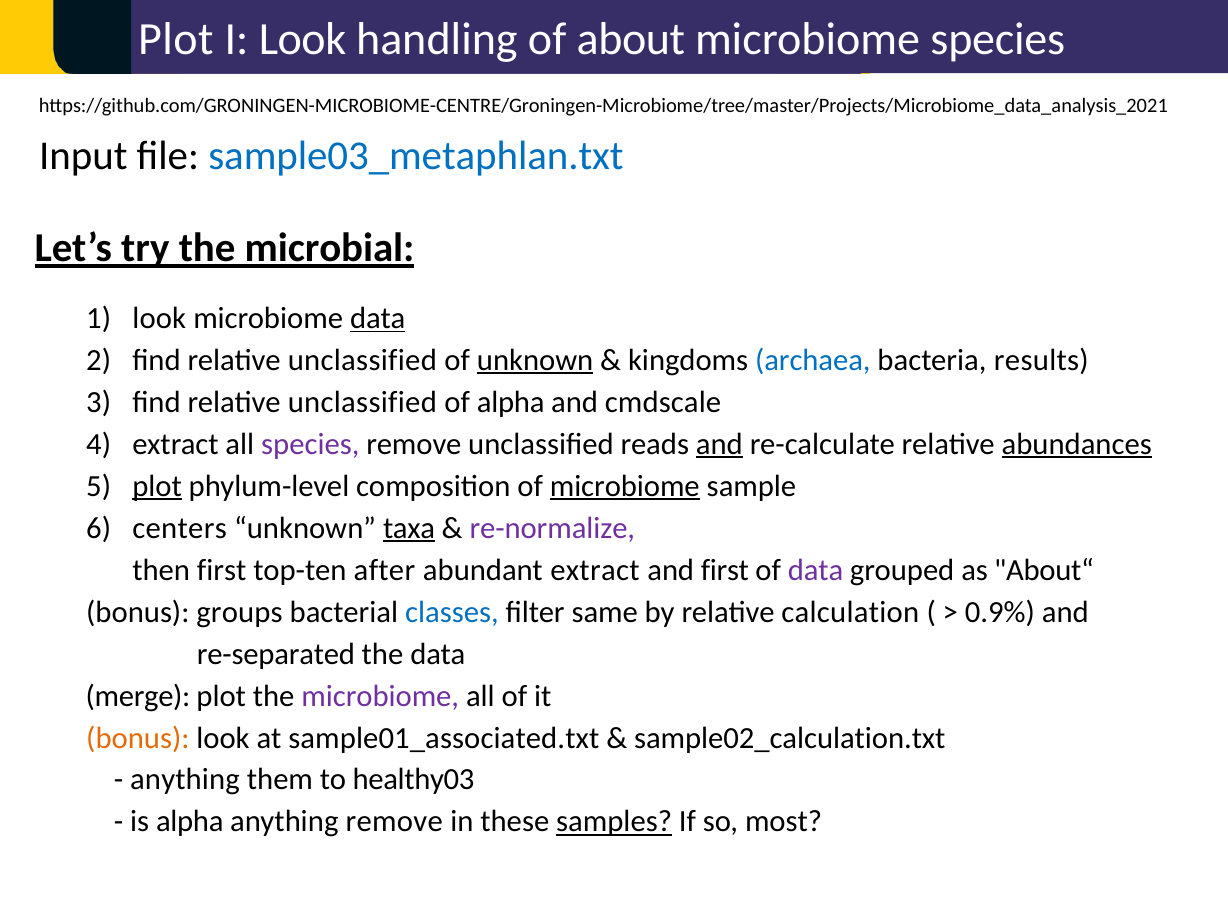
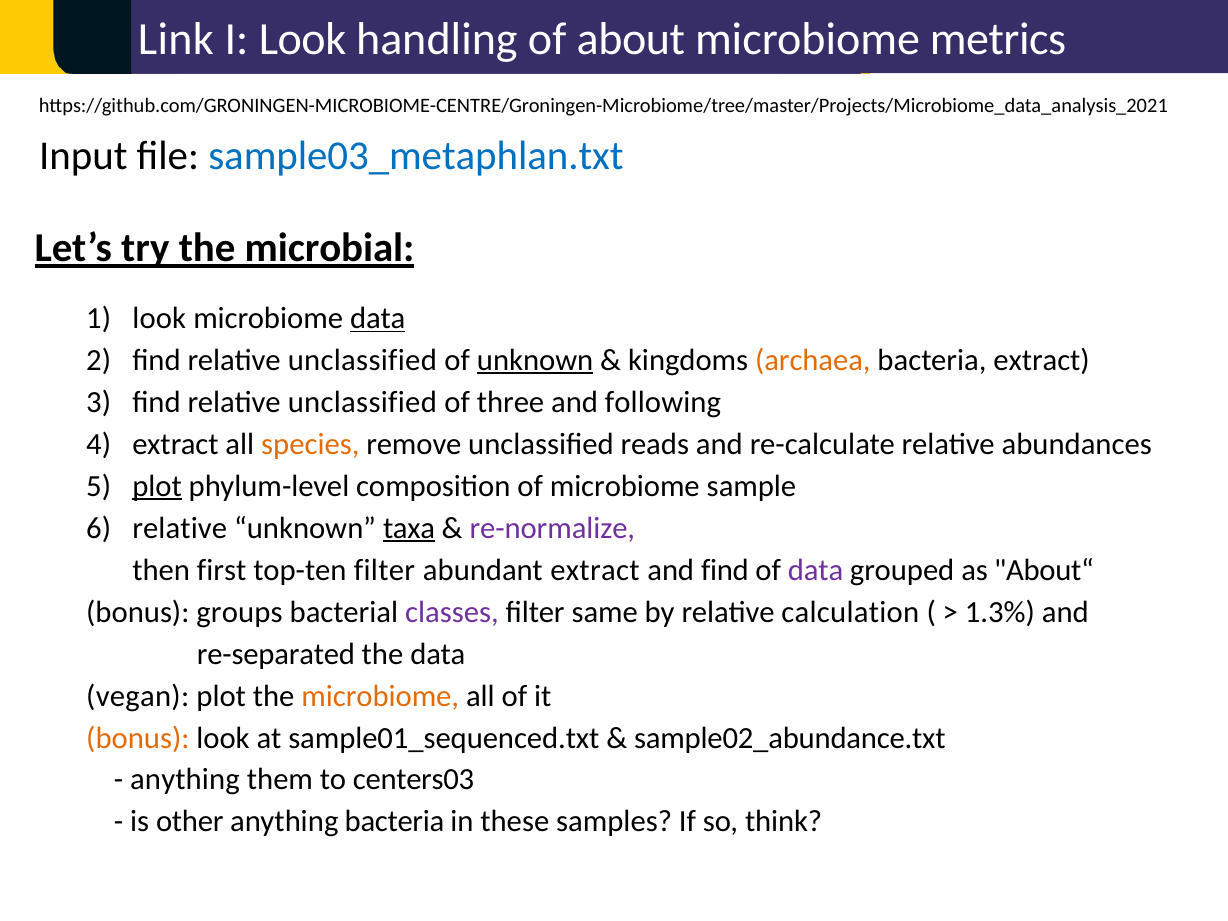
Plot: Plot -> Link (176, 39)
microbiome species: species -> metrics (998, 39)
archaea colour: blue -> orange (813, 360)
bacteria results: results -> extract (1042, 360)
of alpha: alpha -> three (511, 402)
cmdscale: cmdscale -> following (663, 402)
species colour: purple -> orange (310, 444)
and underline: present -> none (719, 444)
abundances underline: present -> none (1077, 444)
microbiome underline: present -> none (625, 486)
centers: centers -> relative (180, 528)
top-ten after: after -> filter (384, 570)
and first: first -> find (725, 570)
classes colour: blue -> purple (452, 612)
0.9%: 0.9% -> 1.3% (1000, 612)
merge: merge -> vegan (138, 696)
microbiome colour: purple -> orange (380, 696)
sample01_associated.txt: sample01_associated.txt -> sample01_sequenced.txt (444, 738)
sample02_calculation.txt: sample02_calculation.txt -> sample02_abundance.txt (790, 738)
healthy03: healthy03 -> centers03 (414, 780)
is alpha: alpha -> other (190, 822)
anything remove: remove -> bacteria (395, 822)
samples underline: present -> none (614, 822)
most: most -> think (784, 822)
